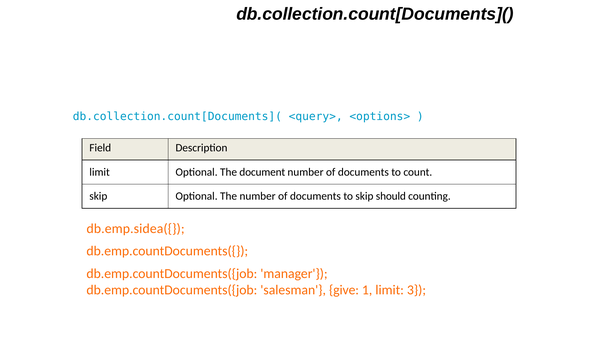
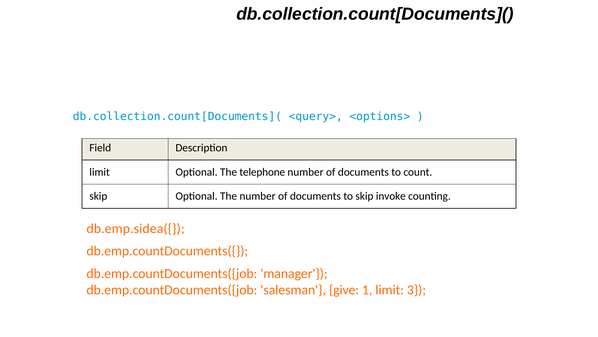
document: document -> telephone (262, 172)
should: should -> invoke (391, 196)
